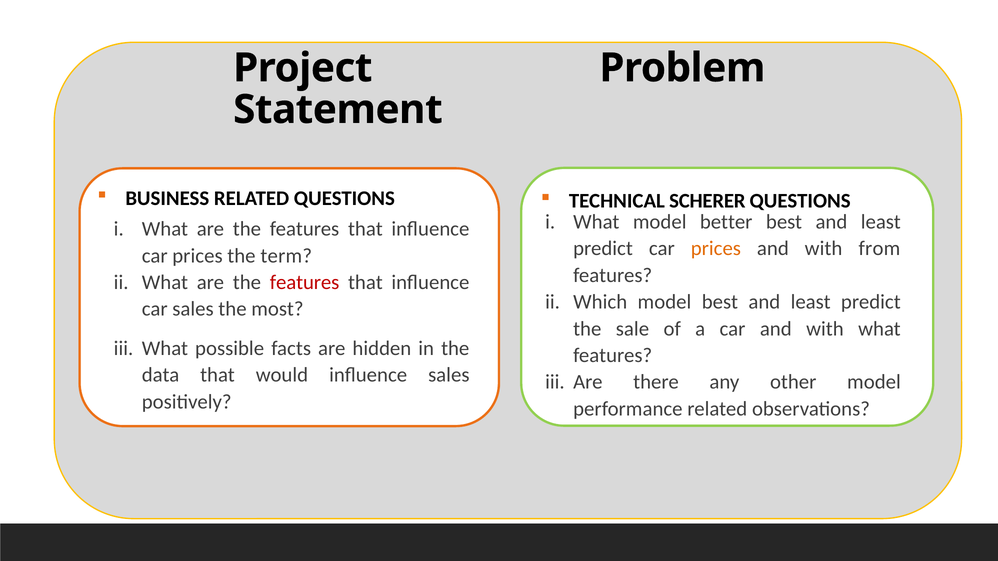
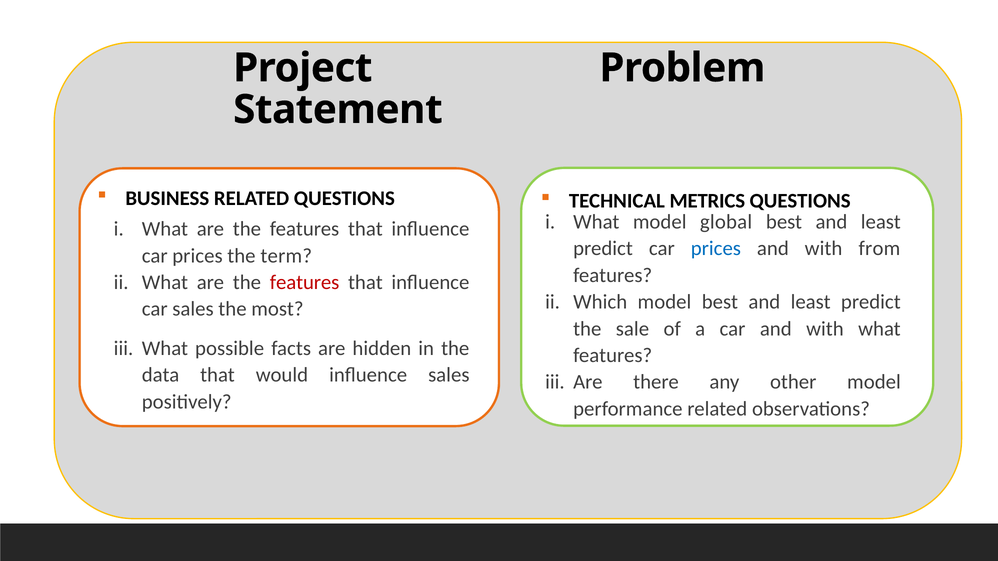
SCHERER: SCHERER -> METRICS (707, 201)
better: better -> global (726, 222)
prices colour: orange -> blue (716, 249)
